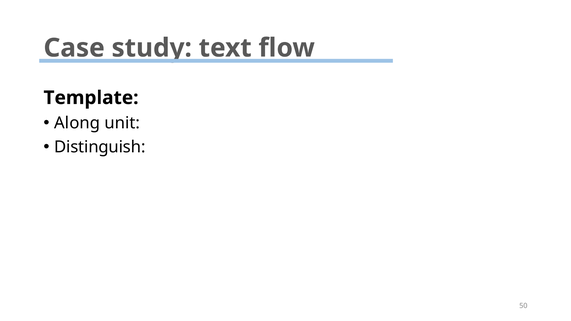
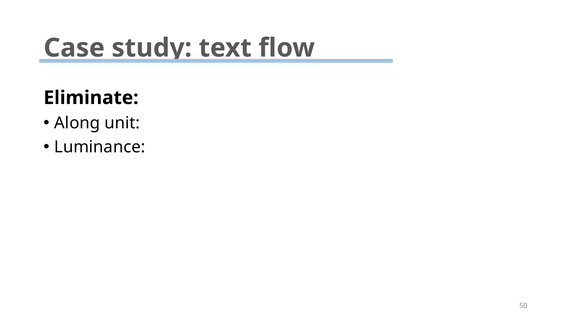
Template: Template -> Eliminate (91, 98)
Distinguish: Distinguish -> Luminance (100, 147)
